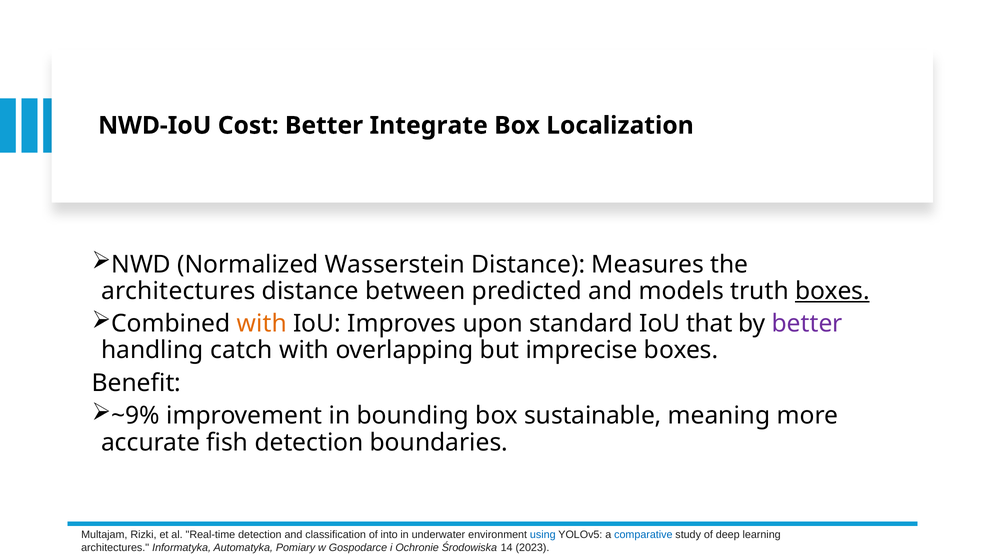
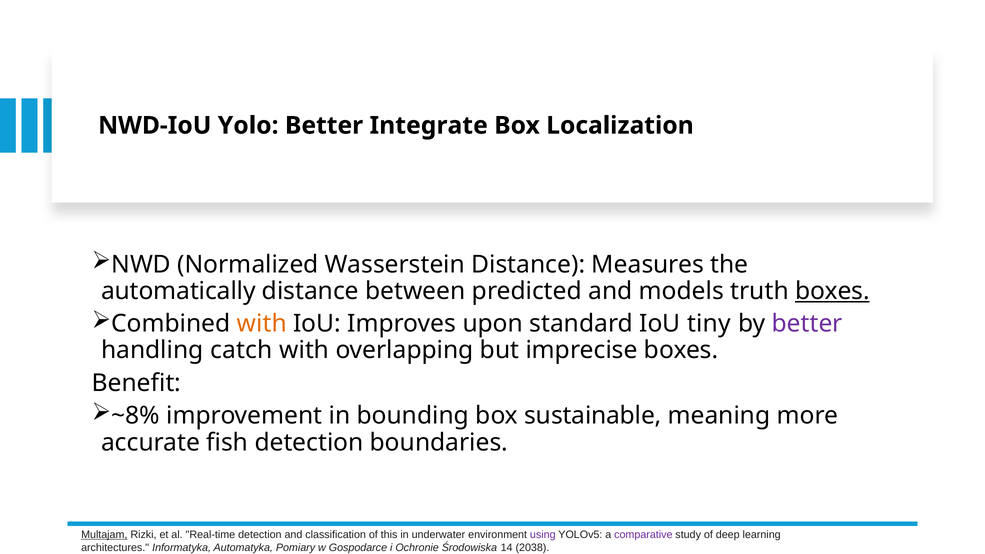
Cost: Cost -> Yolo (248, 126)
architectures: architectures -> automatically (178, 291)
that: that -> tiny (709, 324)
~9%: ~9% -> ~8% (136, 416)
Multajam underline: none -> present (104, 535)
into: into -> this (389, 535)
using colour: blue -> purple (543, 535)
comparative colour: blue -> purple (643, 535)
2023: 2023 -> 2038 (532, 548)
